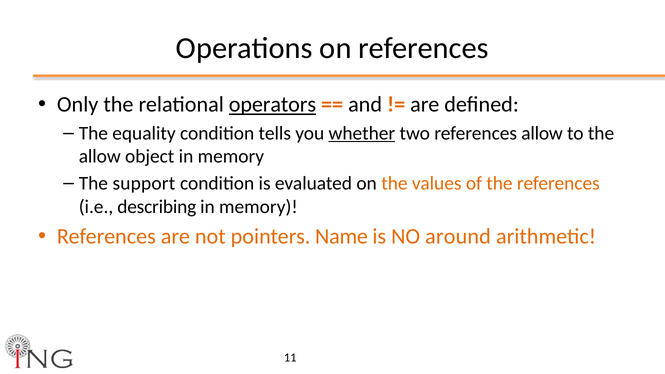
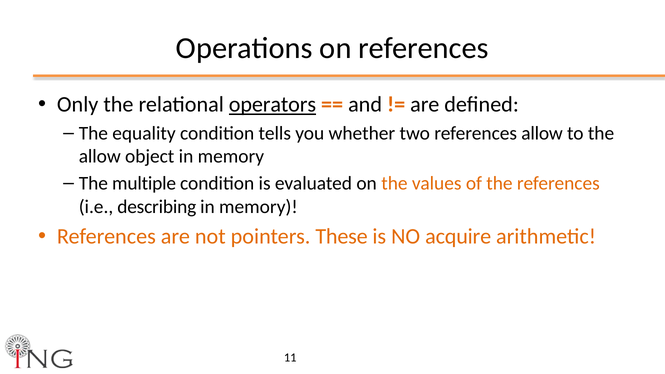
whether underline: present -> none (362, 133)
support: support -> multiple (144, 184)
Name: Name -> These (342, 236)
around: around -> acquire (458, 236)
